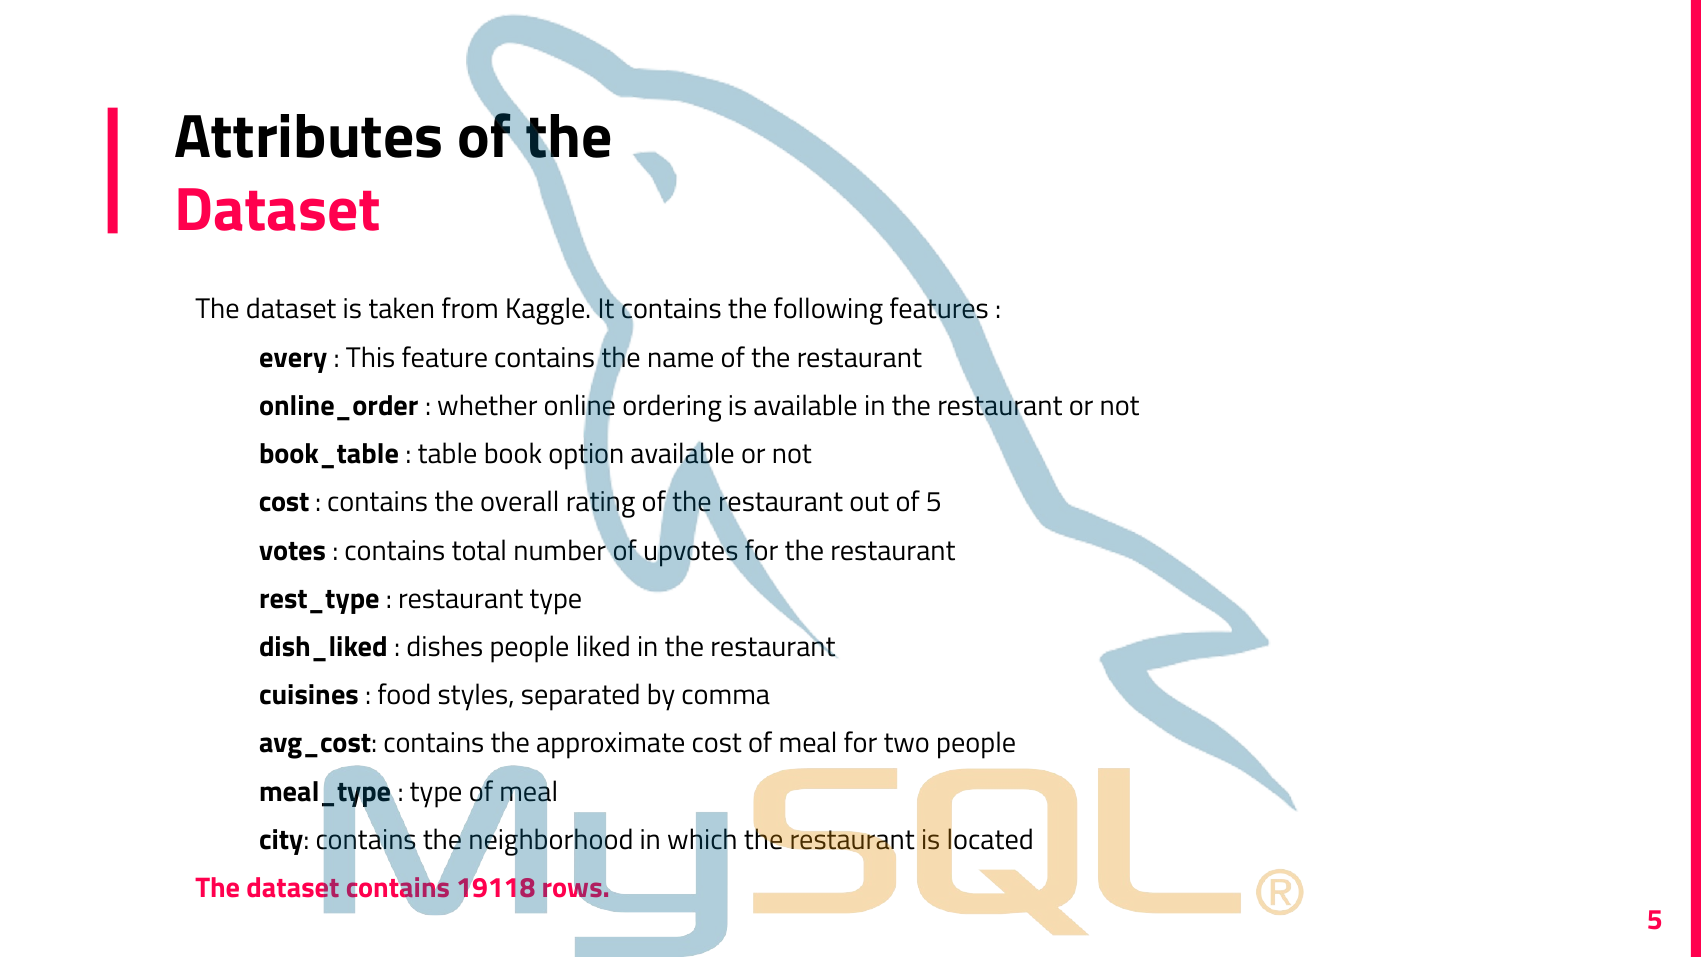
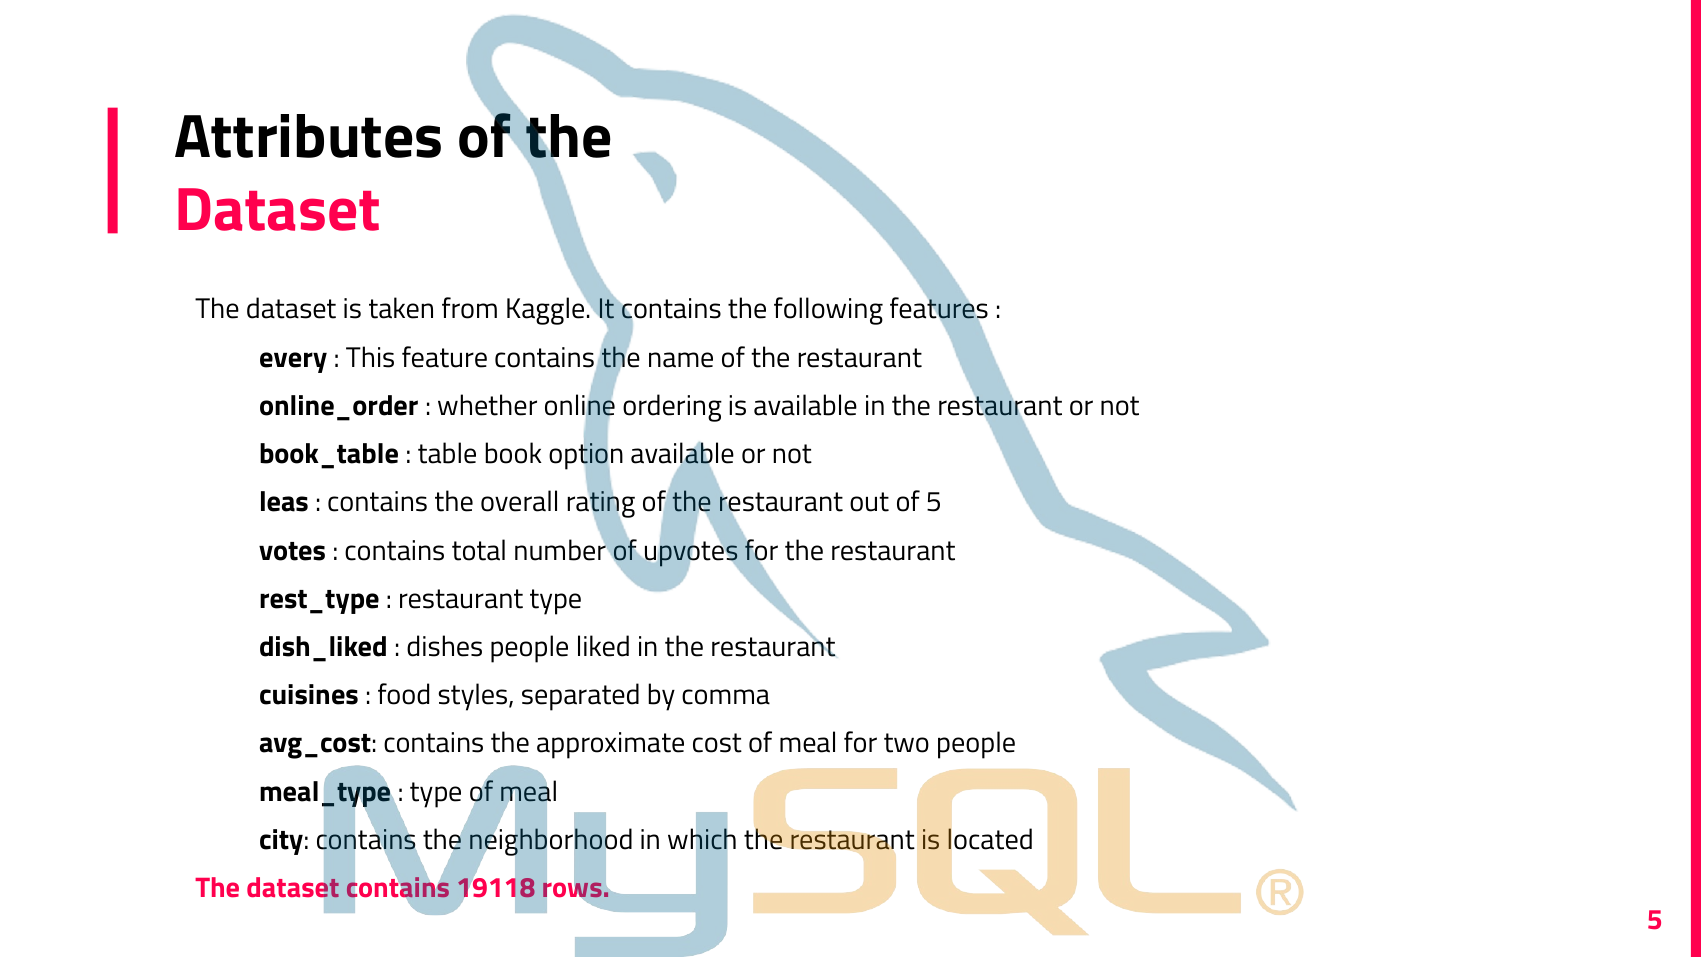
cost: cost -> leas (284, 502)
